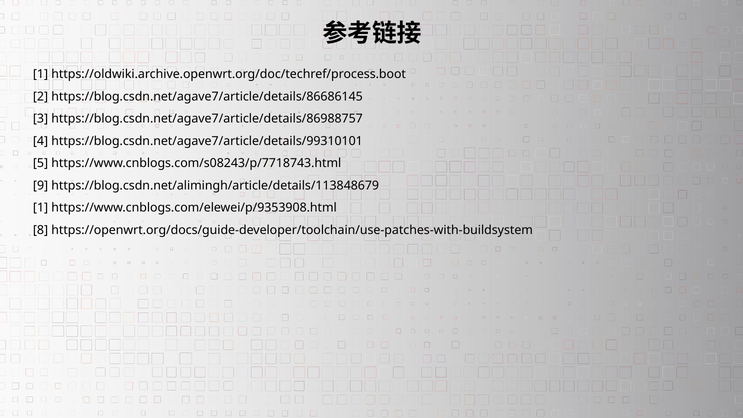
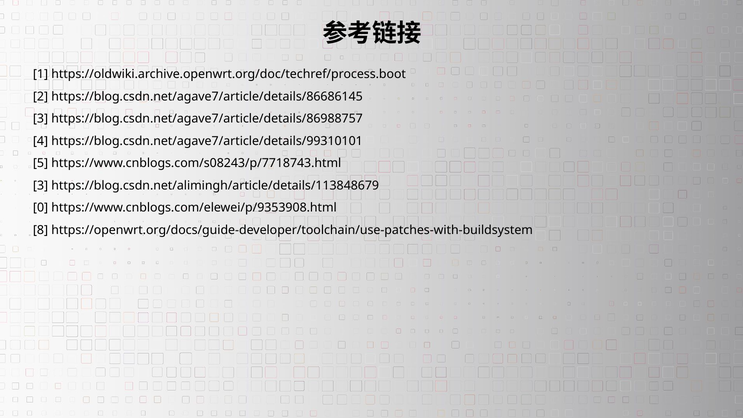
9: 9 -> 3 (41, 186)
1: 1 -> 0 (41, 208)
